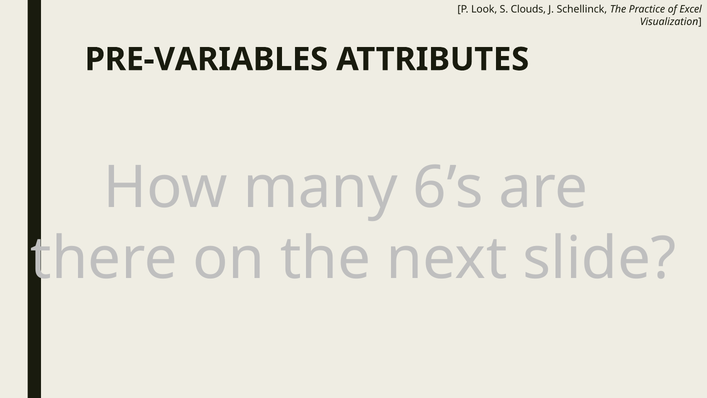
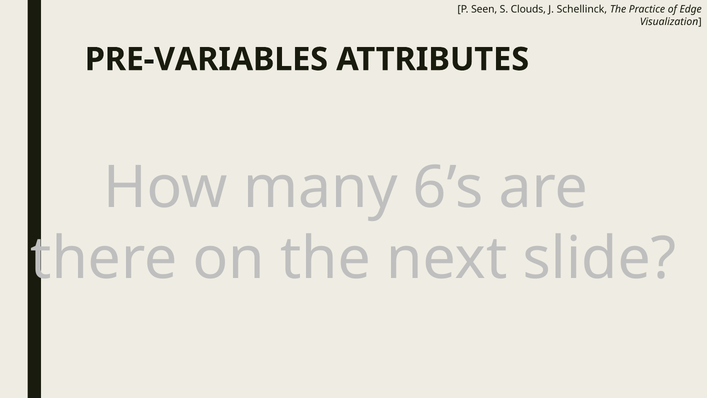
Look: Look -> Seen (484, 9)
Excel: Excel -> Edge (691, 9)
